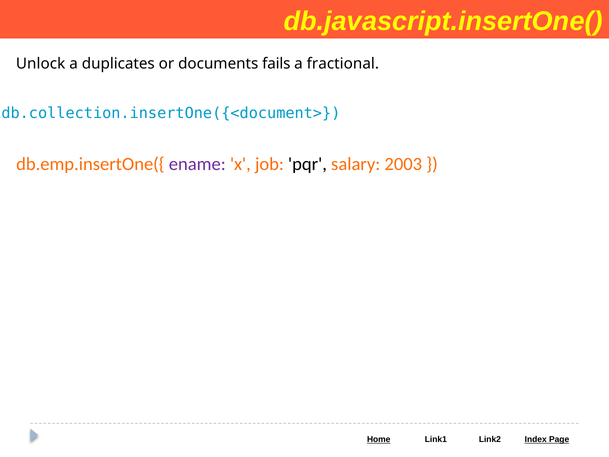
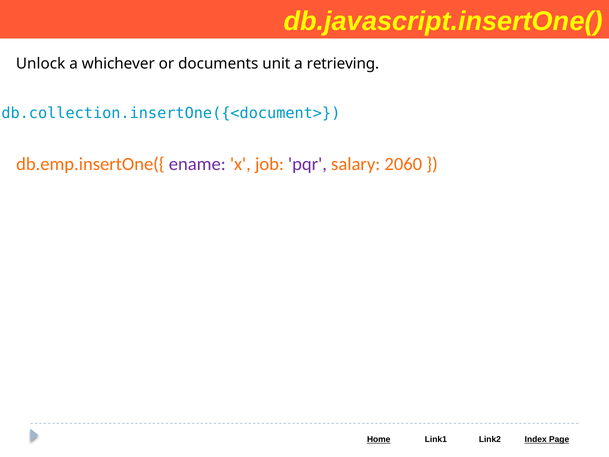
duplicates: duplicates -> whichever (118, 64)
fails: fails -> unit (276, 64)
fractional: fractional -> retrieving (343, 64)
pqr colour: black -> purple (308, 164)
2003: 2003 -> 2060 (403, 164)
